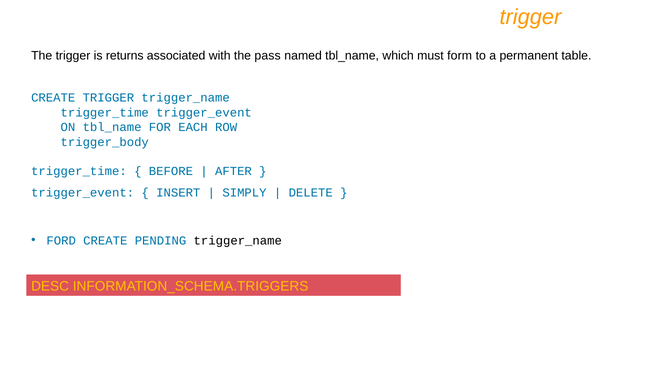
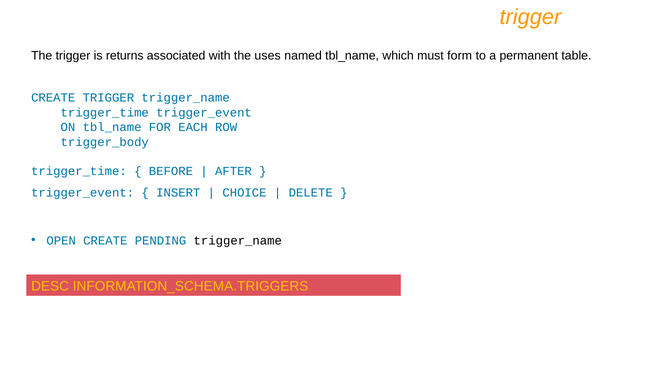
pass: pass -> uses (268, 56)
SIMPLY: SIMPLY -> CHOICE (244, 193)
FORD: FORD -> OPEN (61, 240)
